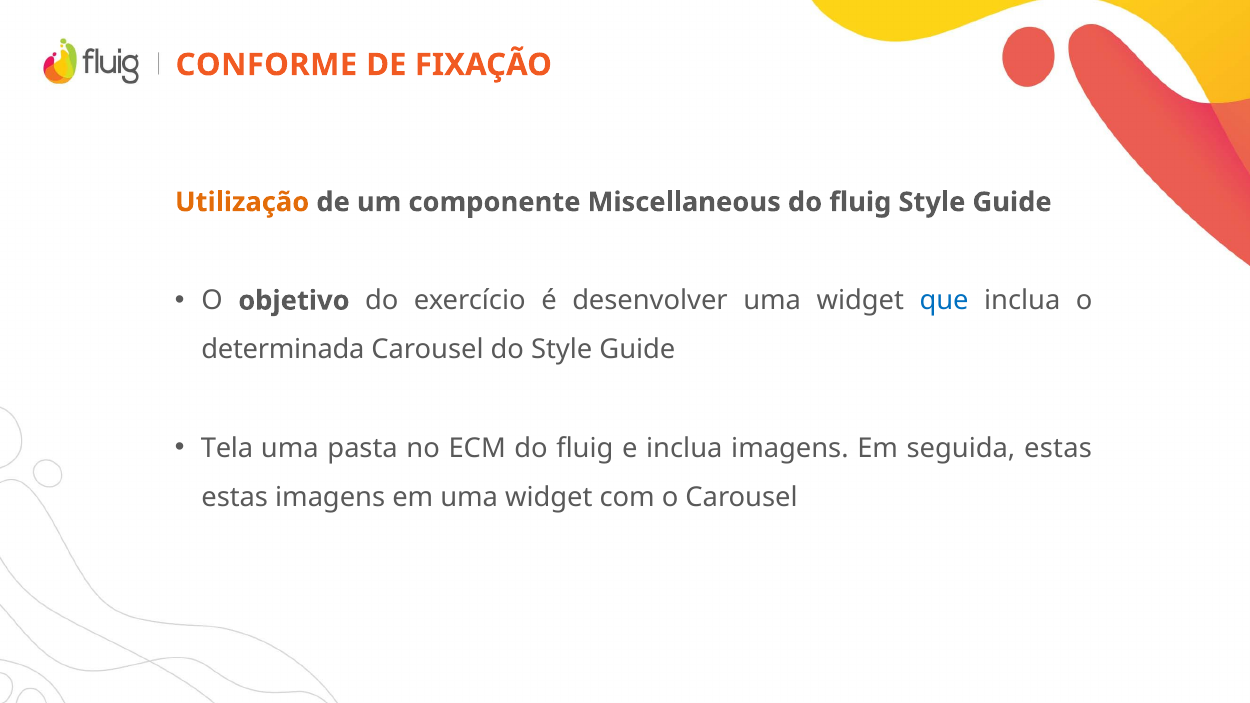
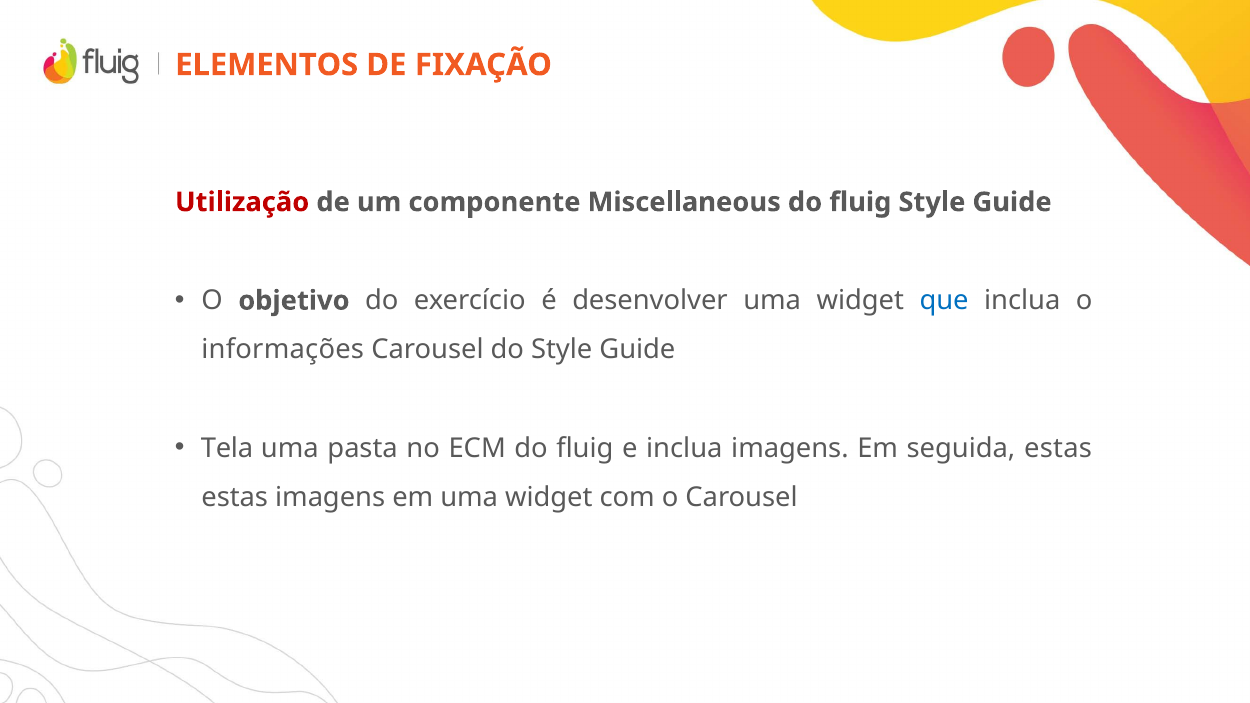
CONFORME: CONFORME -> ELEMENTOS (267, 65)
Utilização colour: orange -> red (242, 202)
determinada: determinada -> informações (283, 350)
